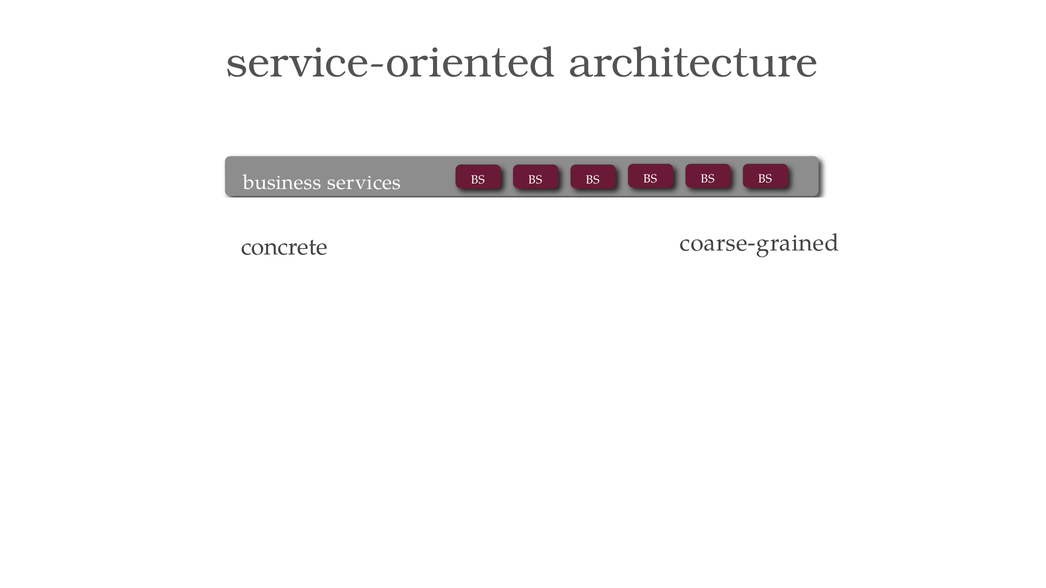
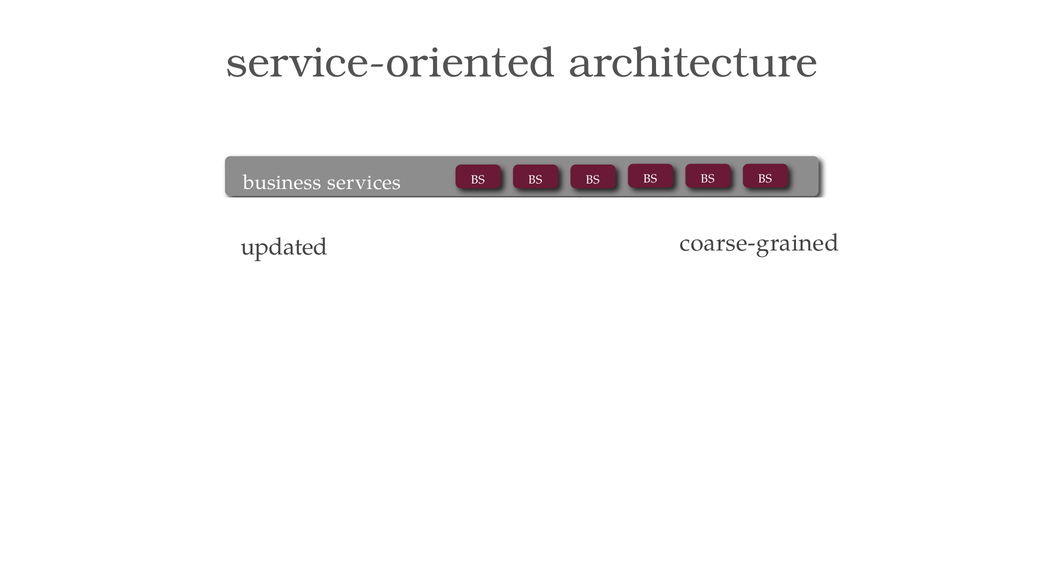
concrete: concrete -> updated (284, 247)
